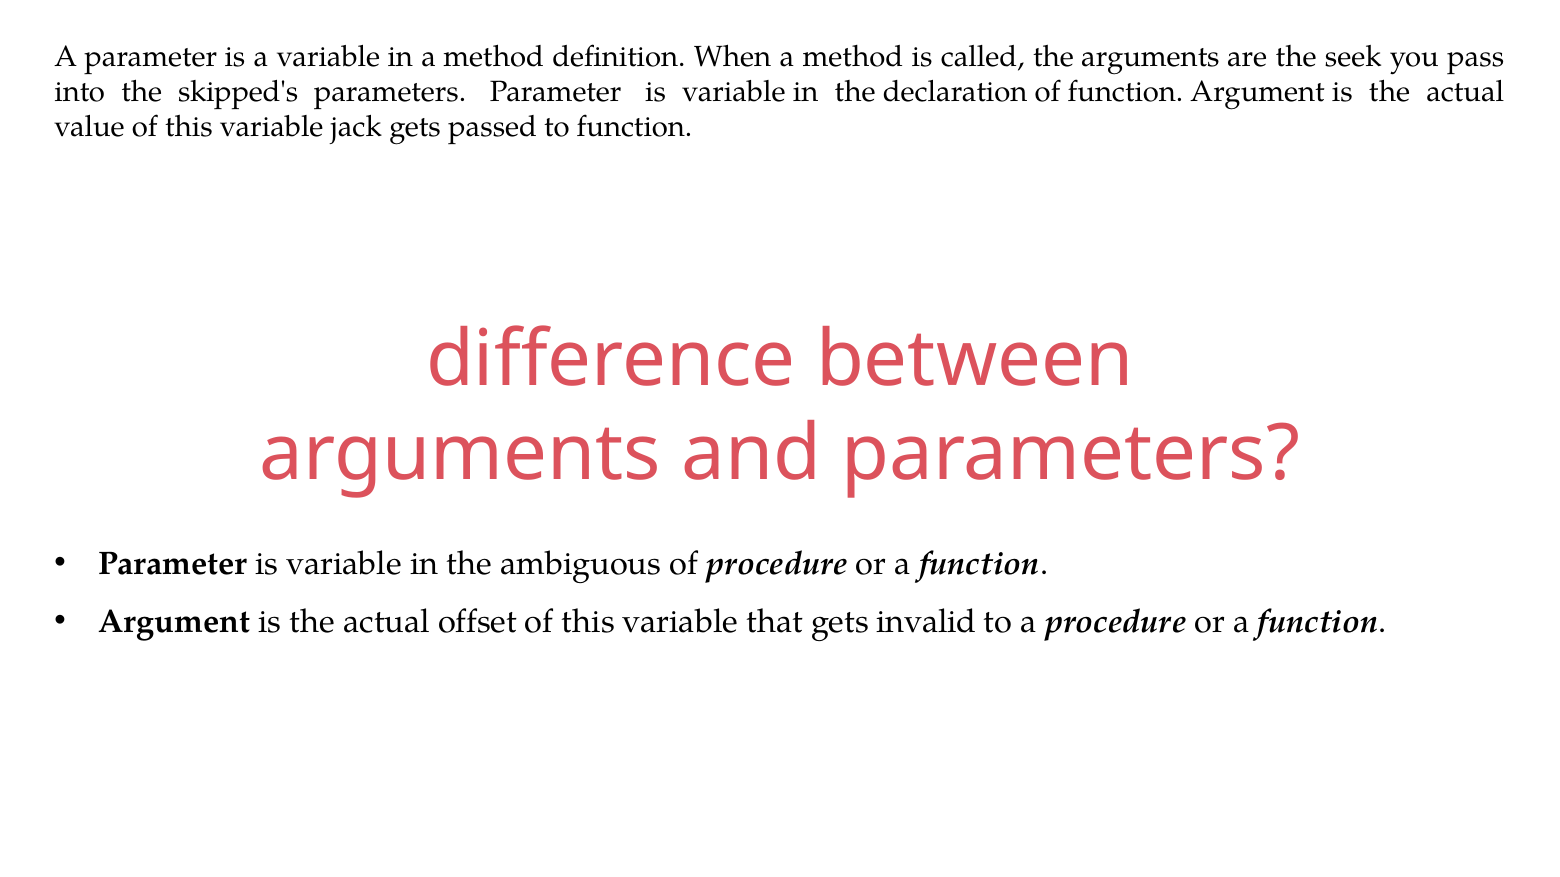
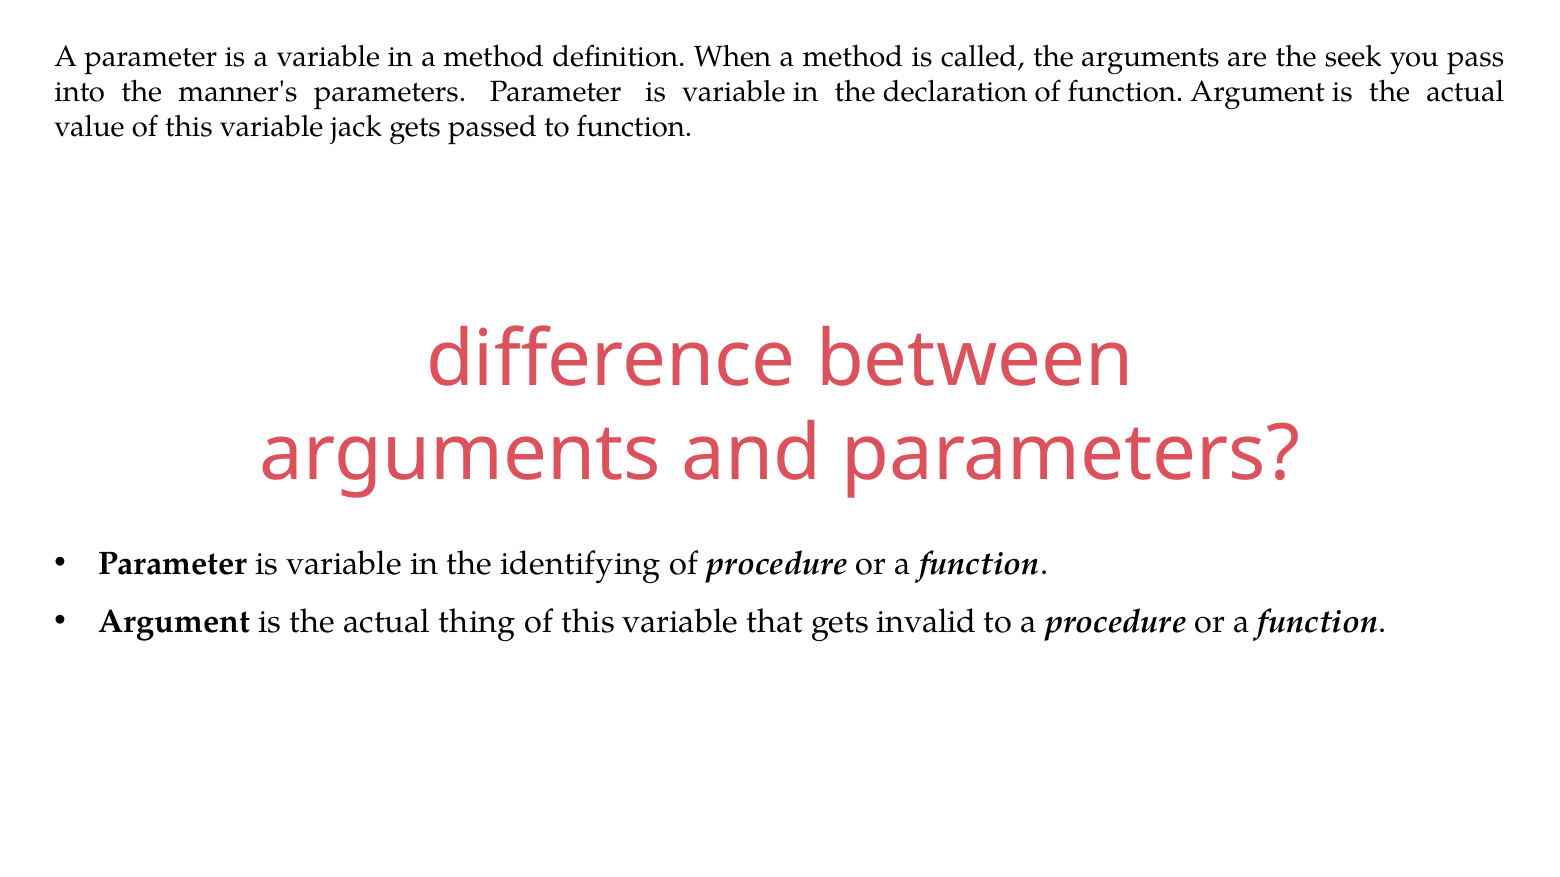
skipped's: skipped's -> manner's (238, 92)
ambiguous: ambiguous -> identifying (581, 564)
offset: offset -> thing (477, 622)
